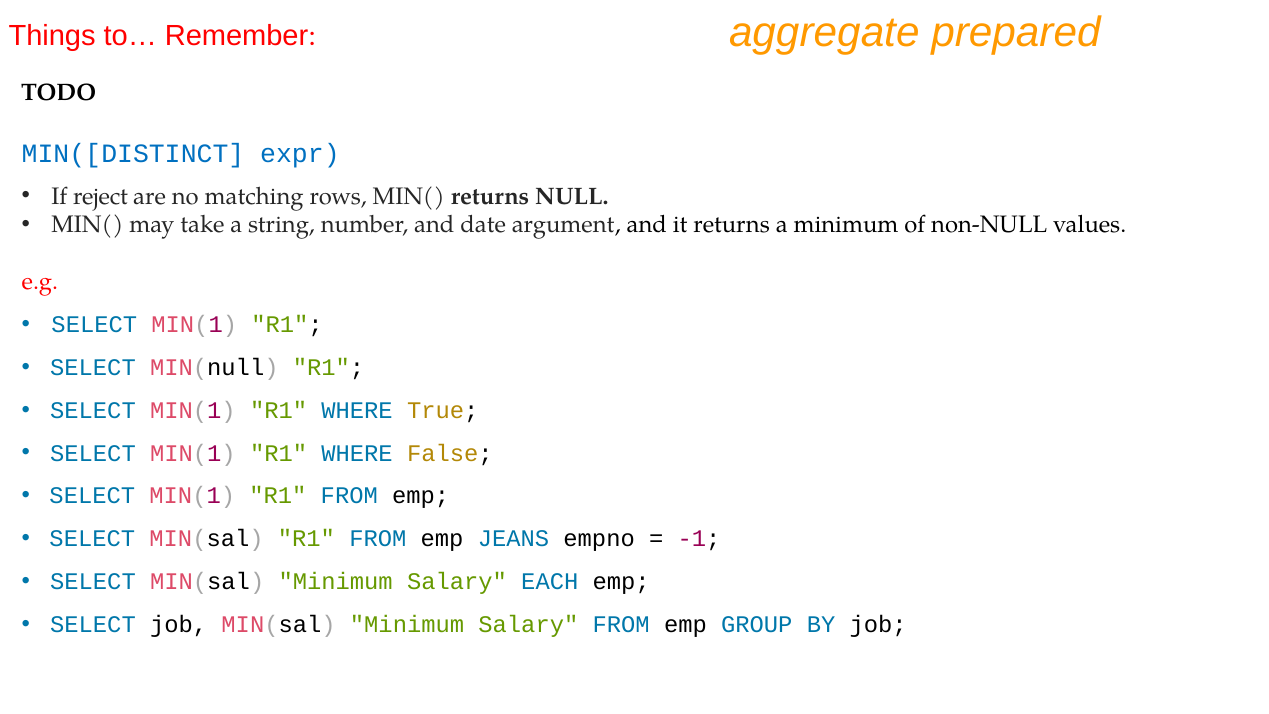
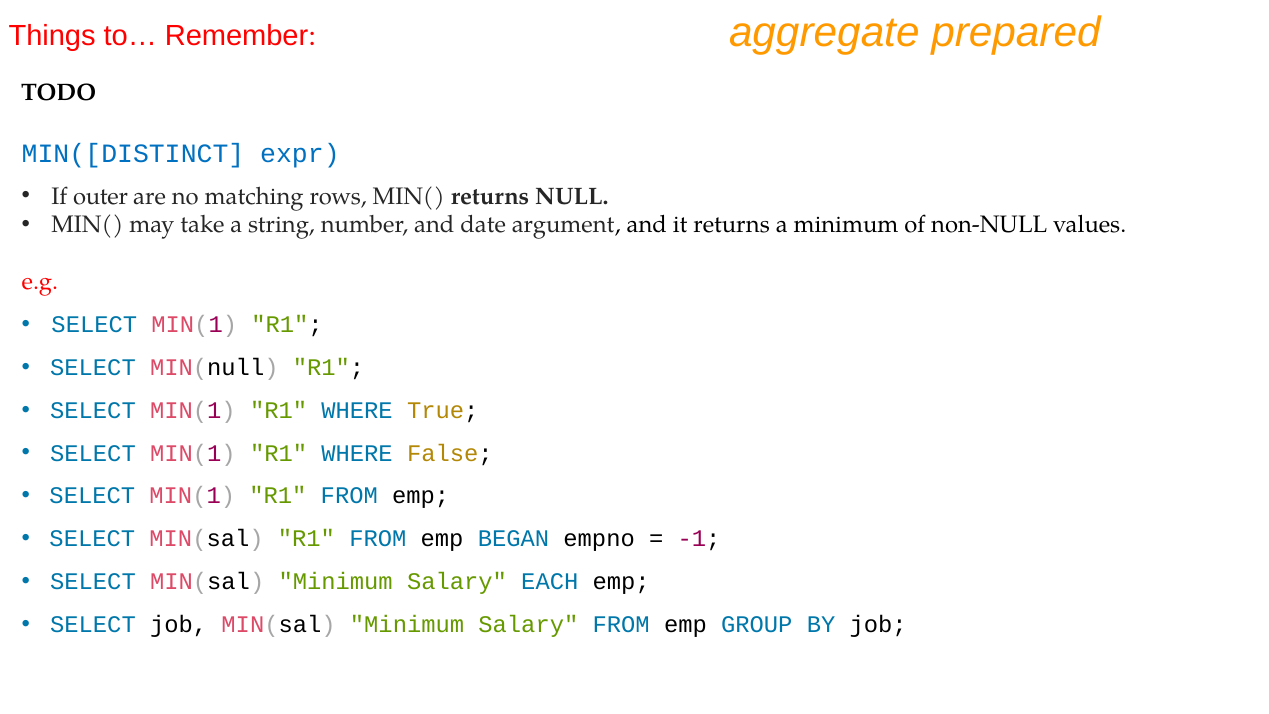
reject: reject -> outer (100, 196)
JEANS: JEANS -> BEGAN (513, 539)
